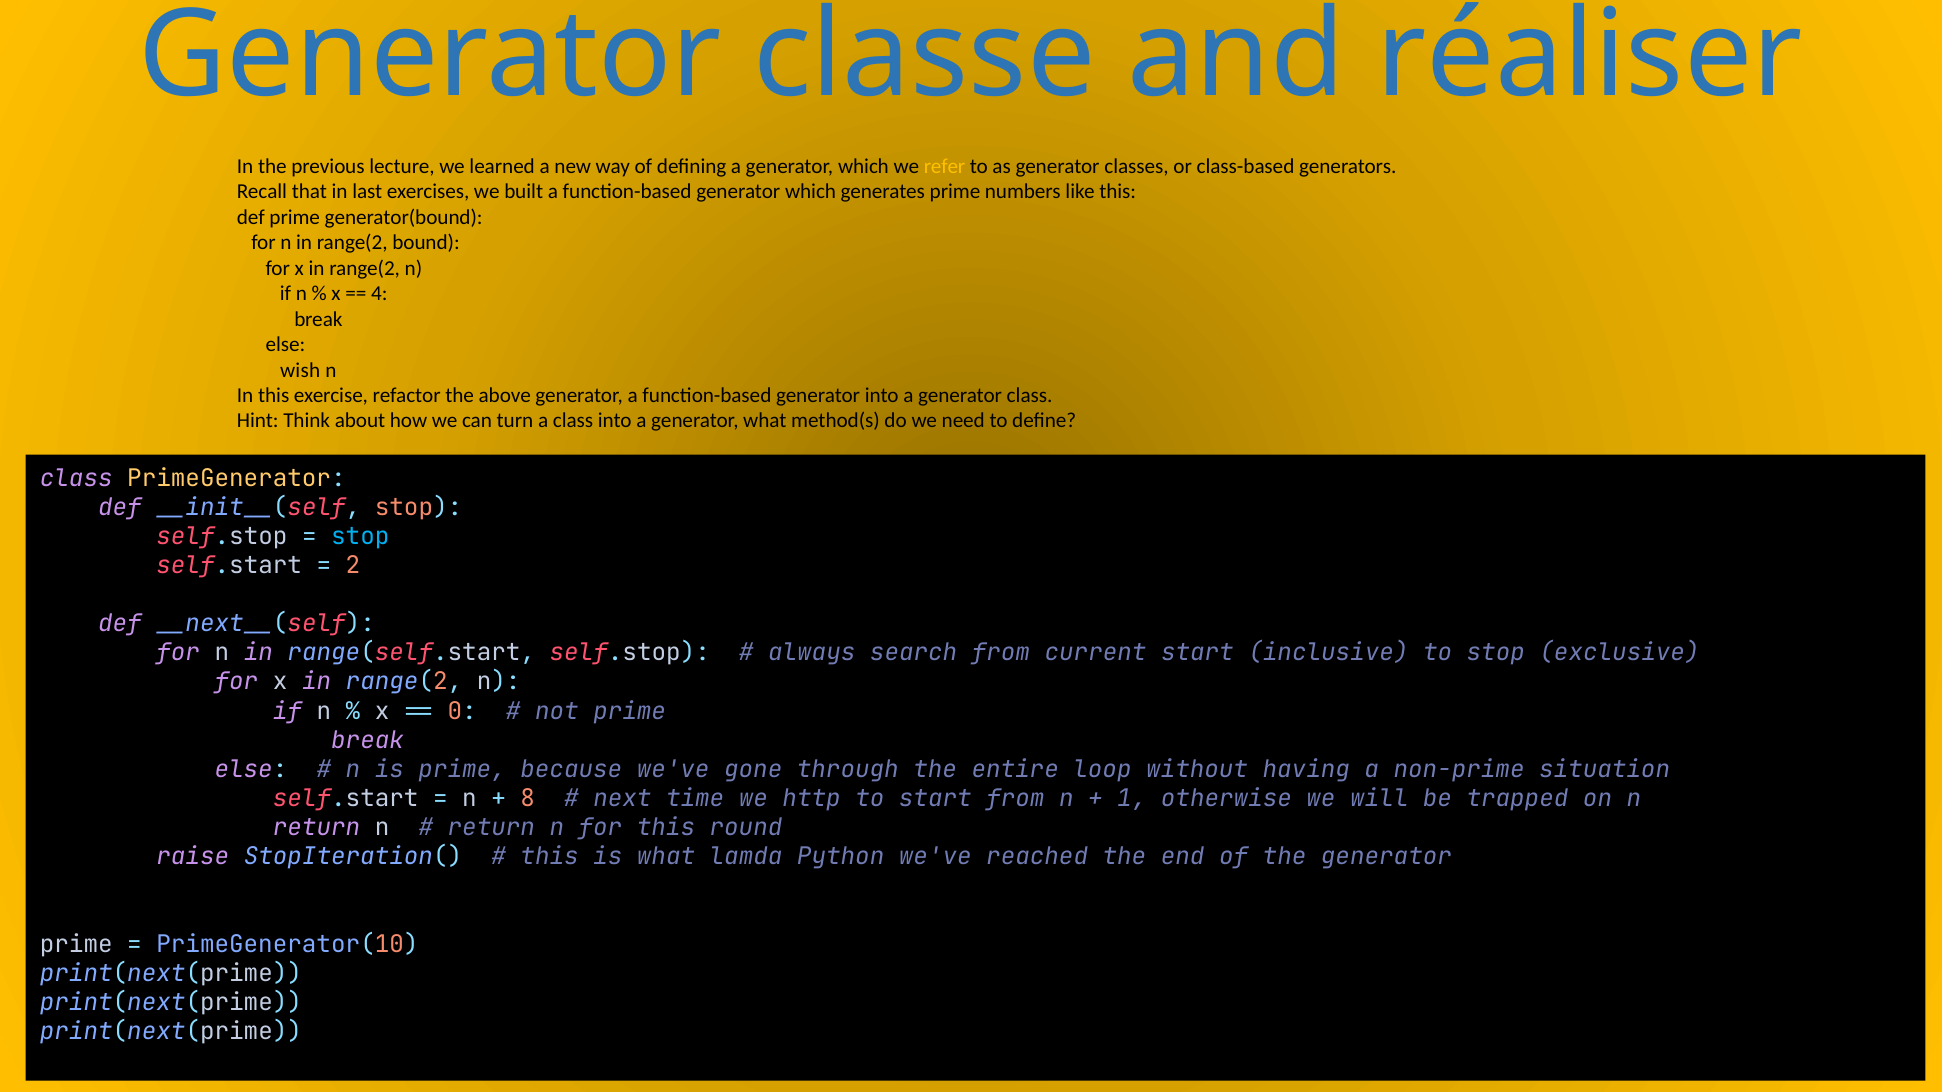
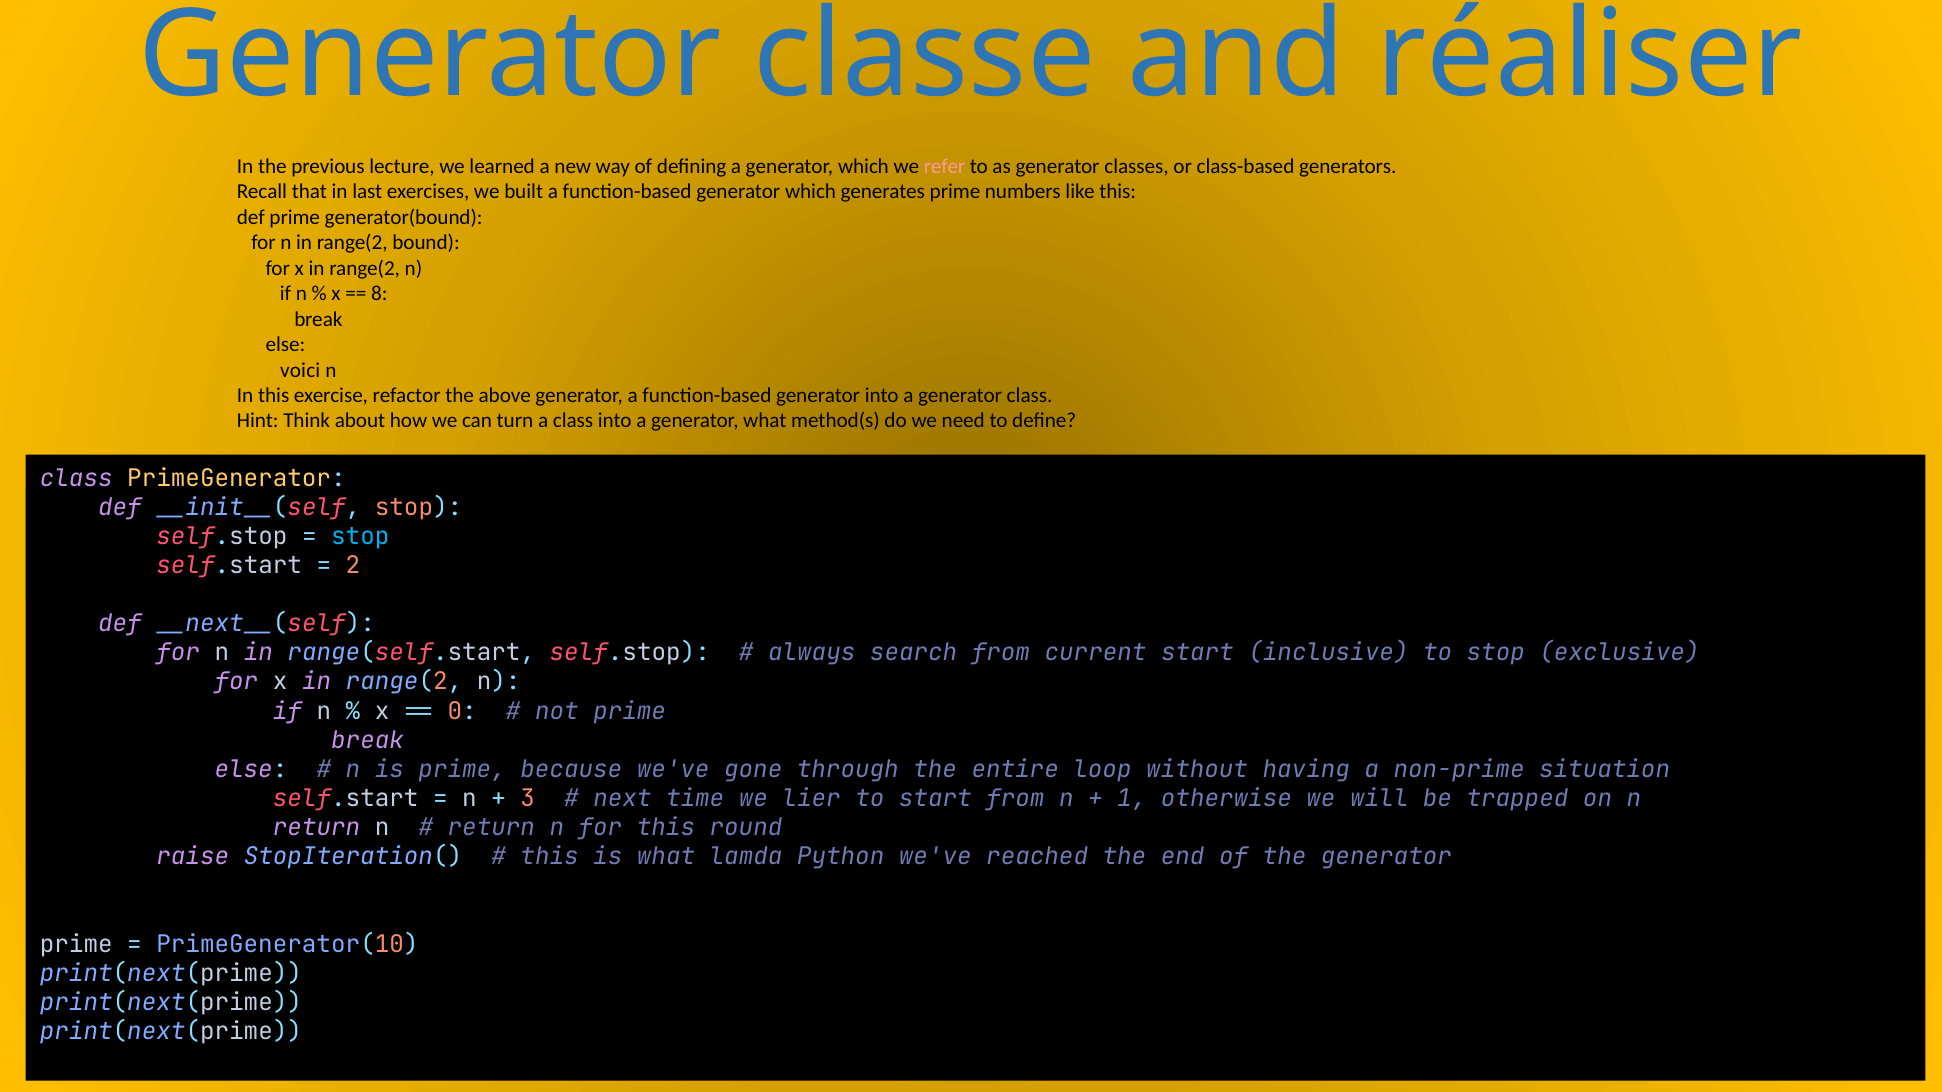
refer colour: yellow -> pink (945, 166)
4: 4 -> 8 (379, 294)
wish: wish -> voici (300, 370)
8: 8 -> 3 (528, 799)
http: http -> lier (812, 799)
